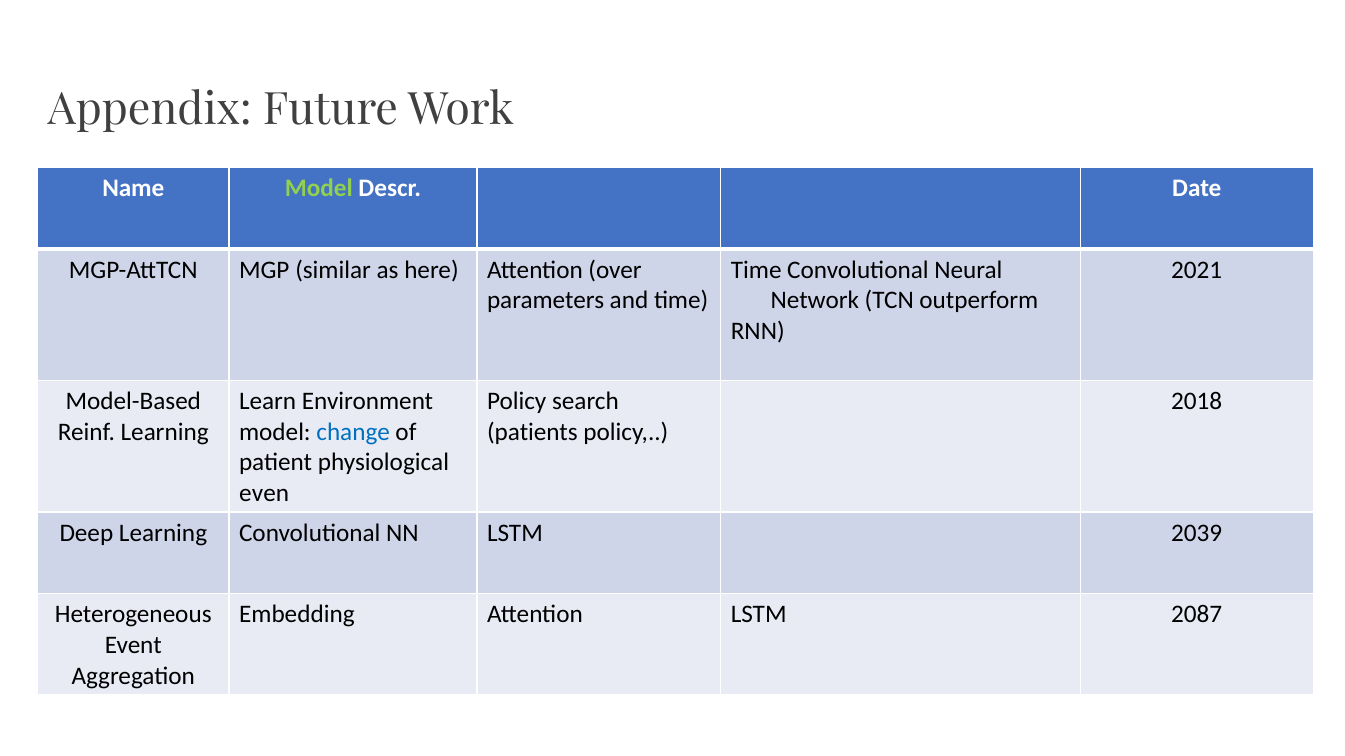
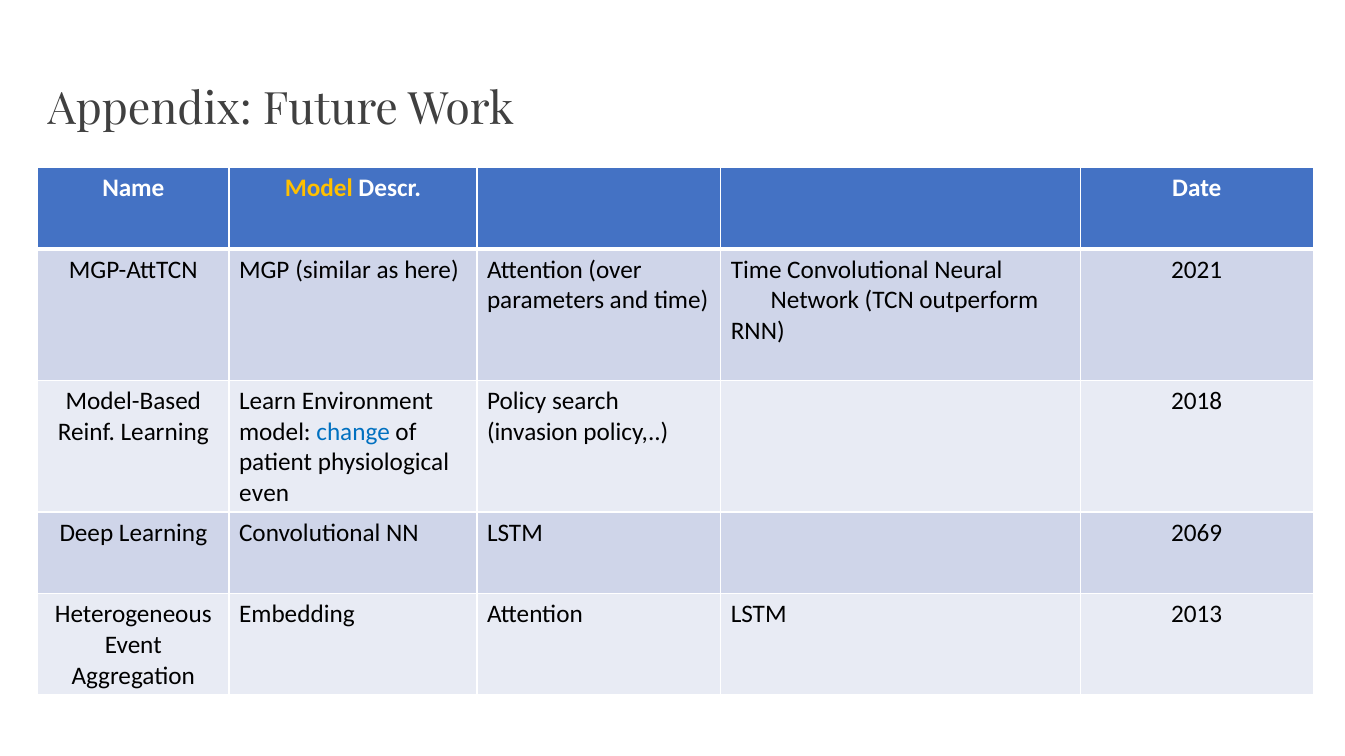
Model colour: light green -> yellow (319, 189)
patients: patients -> invasion (532, 432)
2039: 2039 -> 2069 (1197, 533)
2087: 2087 -> 2013 (1197, 615)
